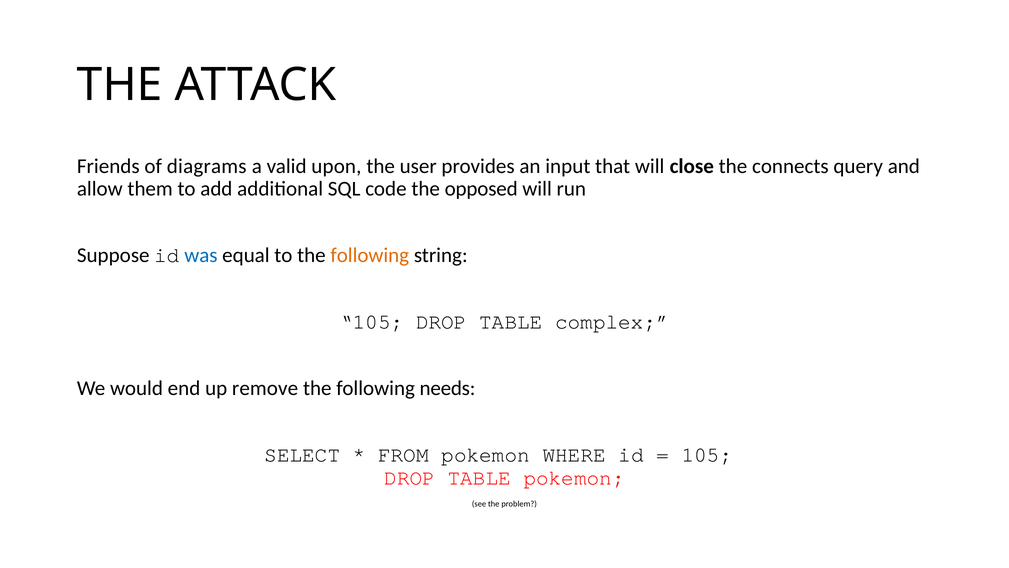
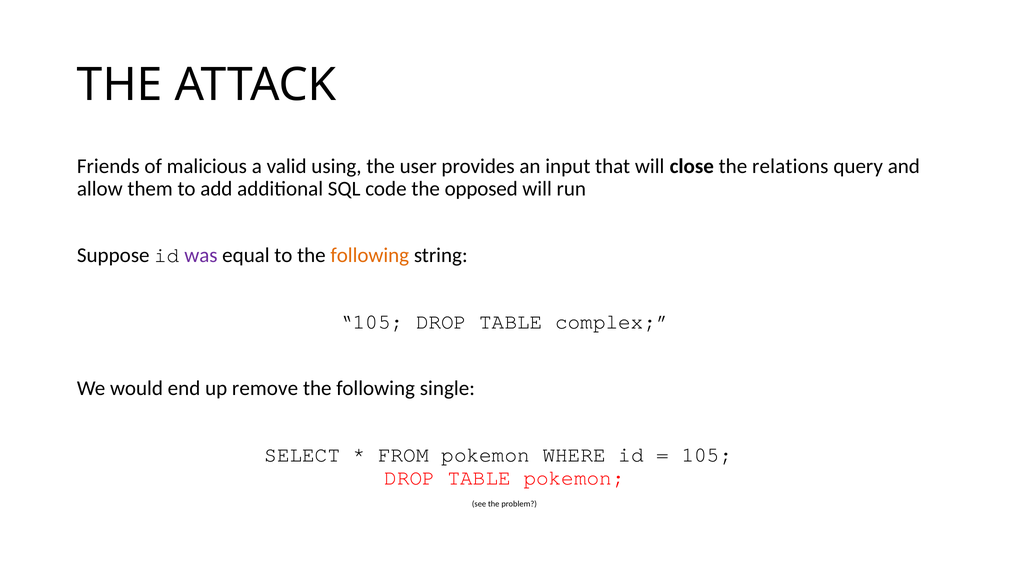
diagrams: diagrams -> malicious (207, 166)
upon: upon -> using (336, 166)
connects: connects -> relations (790, 166)
was colour: blue -> purple (201, 255)
needs: needs -> single (447, 388)
